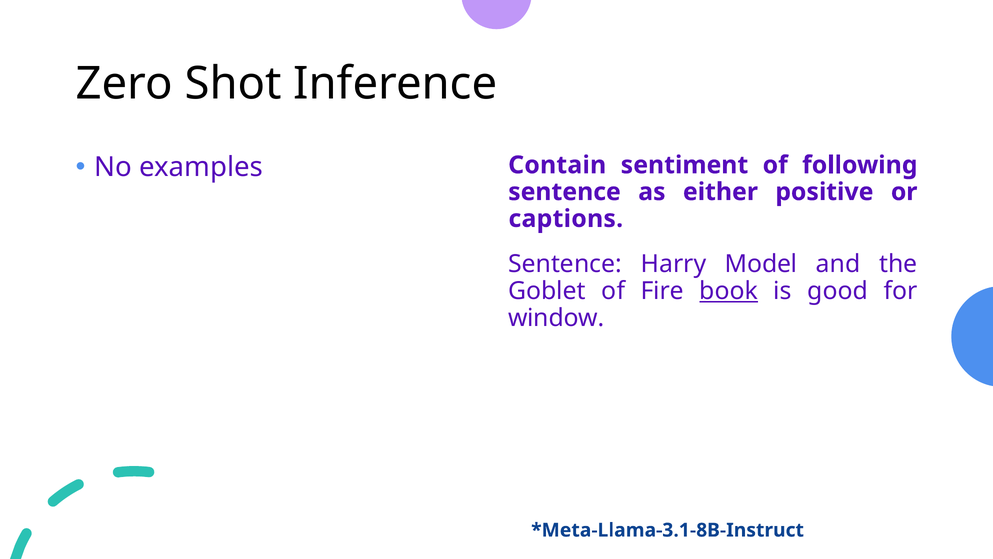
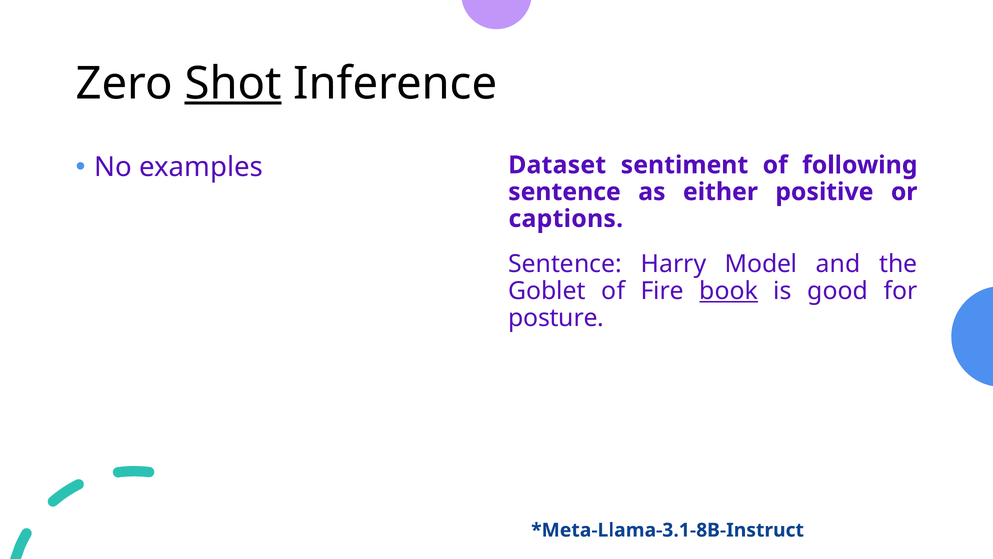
Shot underline: none -> present (233, 83)
Contain: Contain -> Dataset (557, 165)
window: window -> posture (556, 318)
